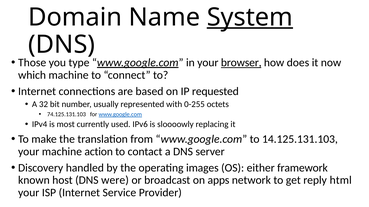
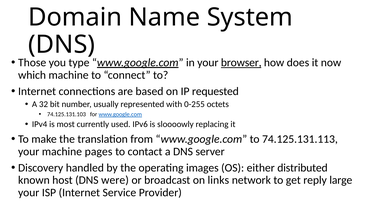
System underline: present -> none (250, 17)
14.125.131.103: 14.125.131.103 -> 74.125.131.113 (300, 139)
action: action -> pages (99, 152)
framework: framework -> distributed (302, 168)
apps: apps -> links (218, 181)
html: html -> large (341, 181)
